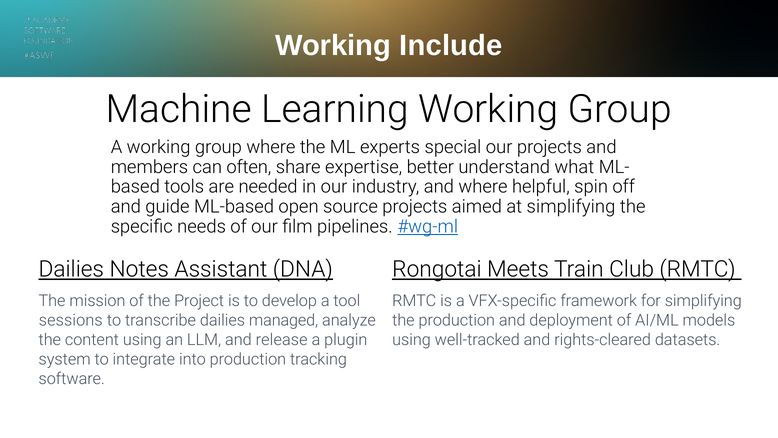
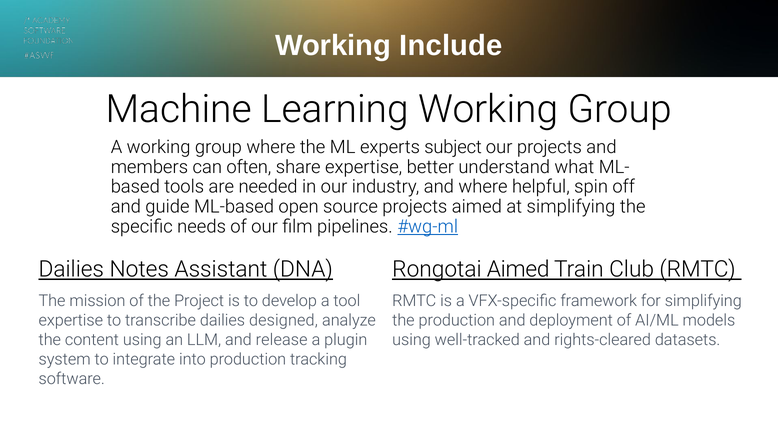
special: special -> subject (453, 147)
Rongotai Meets: Meets -> Aimed (518, 269)
sessions: sessions -> expertise (71, 320)
managed: managed -> designed (283, 320)
